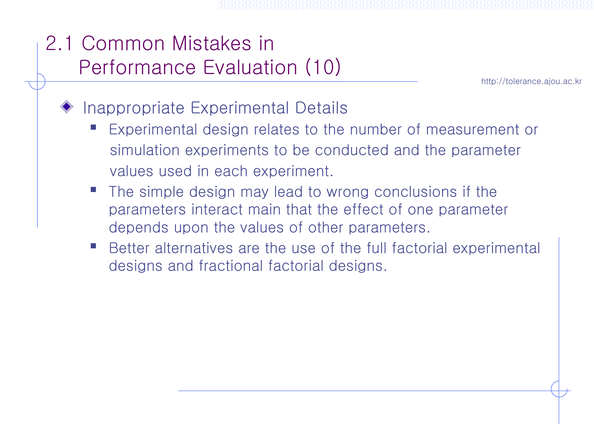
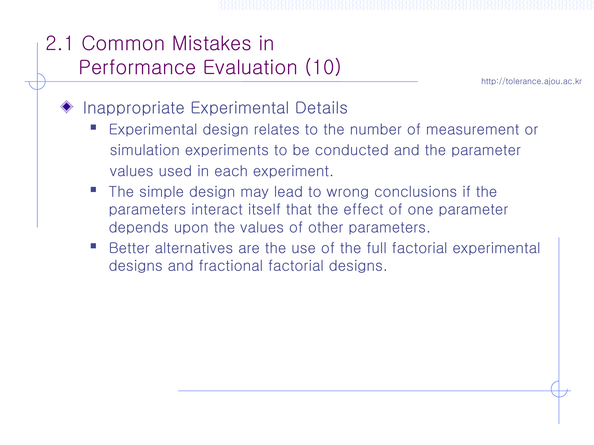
main: main -> itself (264, 210)
